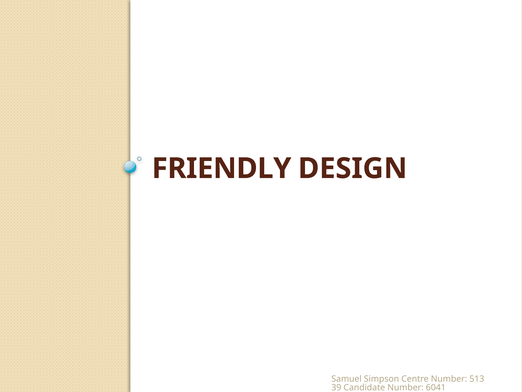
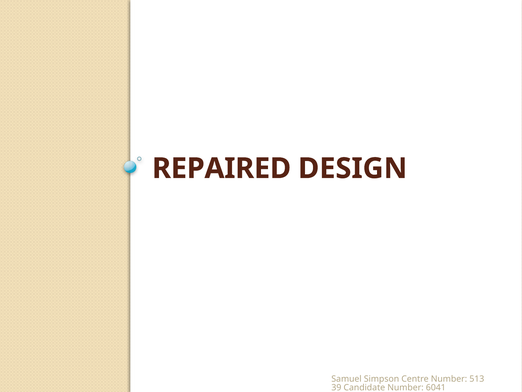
FRIENDLY: FRIENDLY -> REPAIRED (222, 168)
